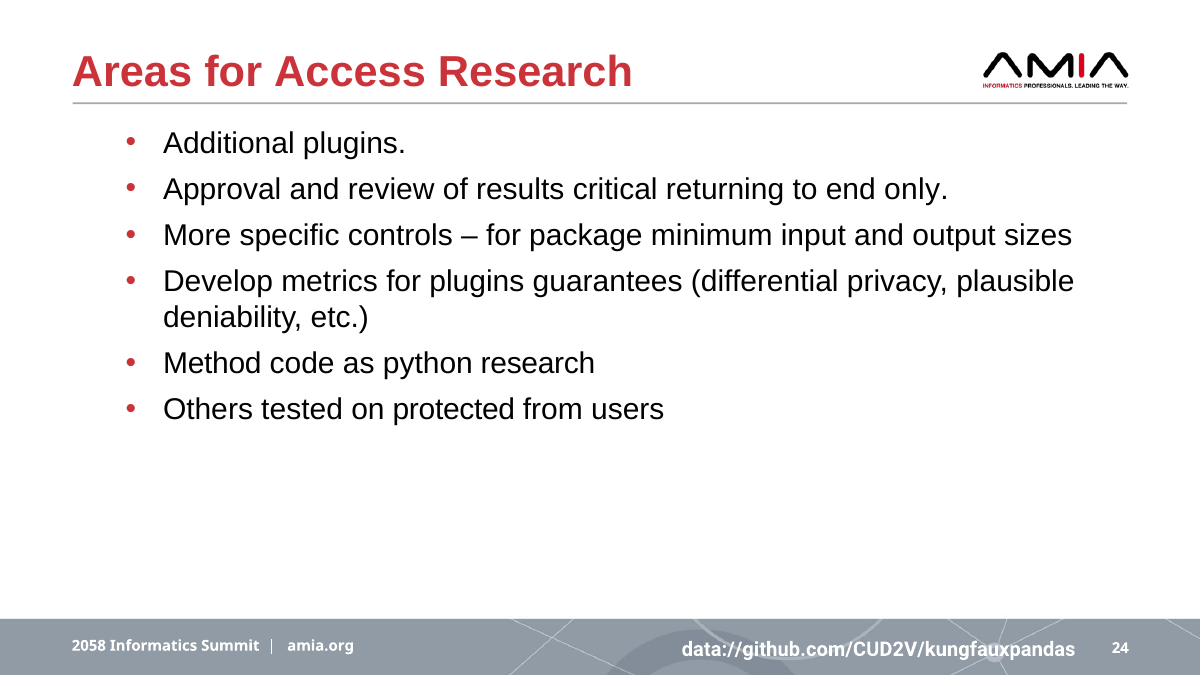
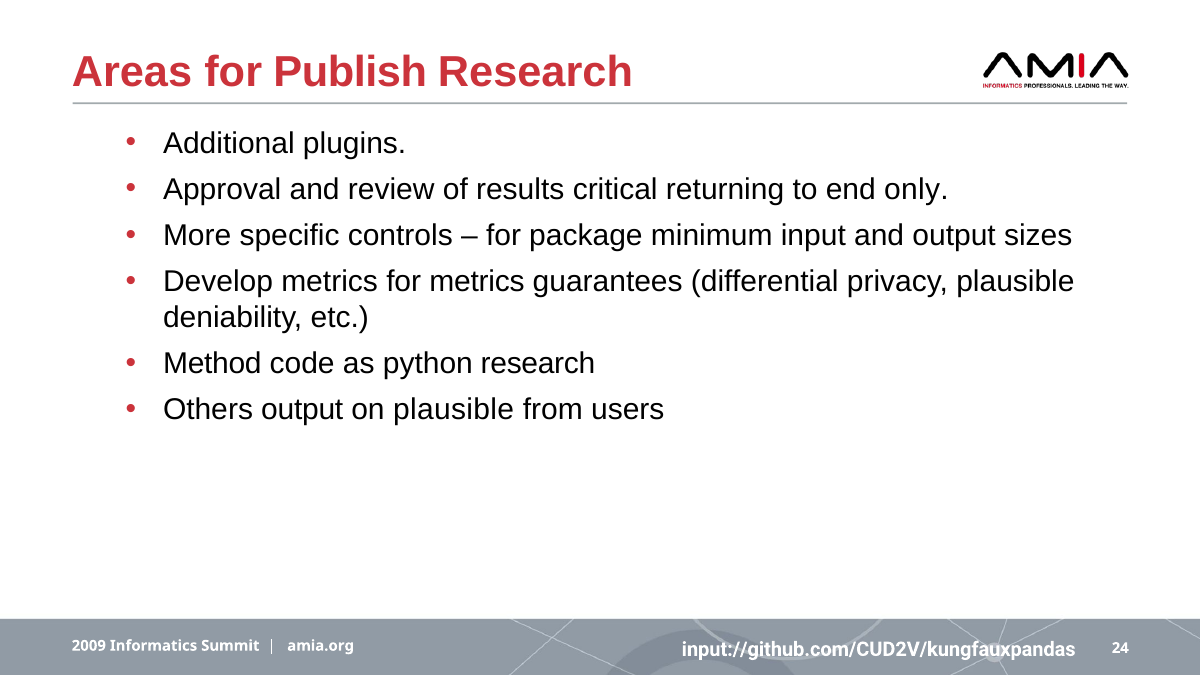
Access: Access -> Publish (350, 72)
for plugins: plugins -> metrics (477, 282)
Others tested: tested -> output (302, 410)
on protected: protected -> plausible (454, 410)
data://github.com/CUD2V/kungfauxpandas: data://github.com/CUD2V/kungfauxpandas -> input://github.com/CUD2V/kungfauxpandas (879, 649)
2058: 2058 -> 2009 (89, 646)
